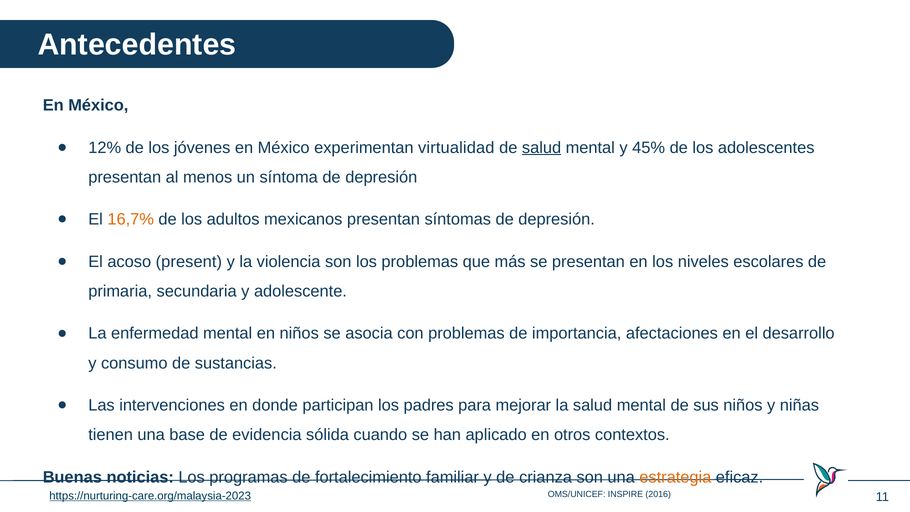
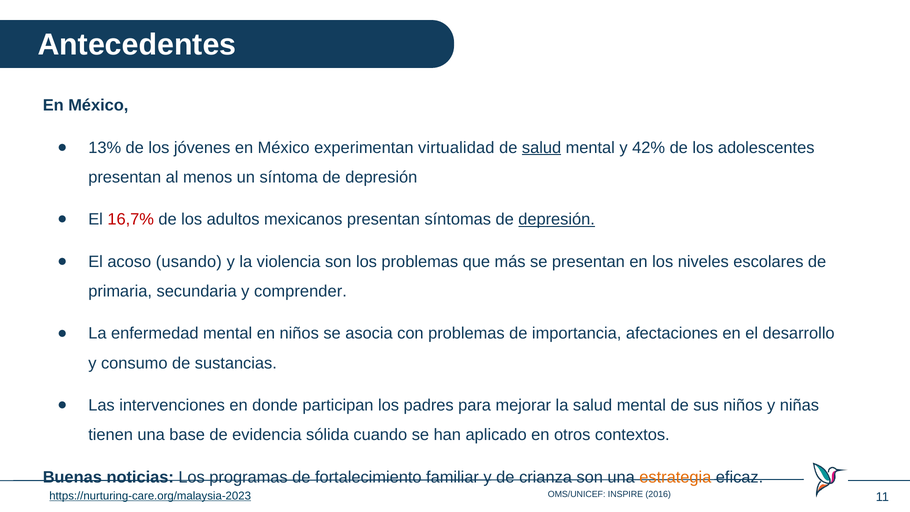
12%: 12% -> 13% (105, 148)
45%: 45% -> 42% (649, 148)
16,7% colour: orange -> red (131, 219)
depresión underline: none -> present (557, 219)
present: present -> usando (189, 262)
adolescente: adolescente -> comprender (300, 291)
